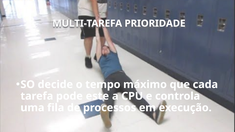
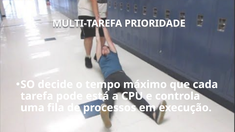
este: este -> está (97, 96)
